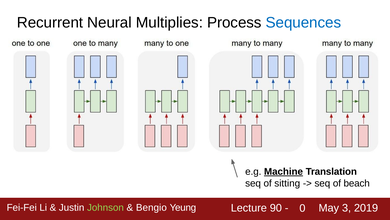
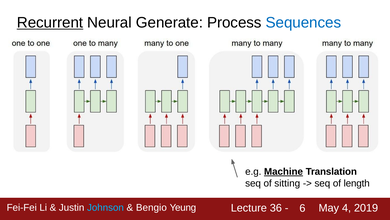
Recurrent underline: none -> present (50, 22)
Multiplies: Multiplies -> Generate (169, 22)
beach: beach -> length (357, 183)
90: 90 -> 36 (276, 207)
3: 3 -> 4 (347, 207)
Johnson colour: light green -> light blue (105, 207)
0: 0 -> 6 (302, 208)
